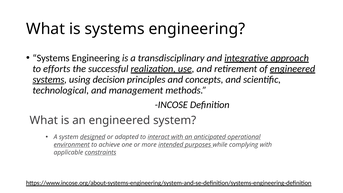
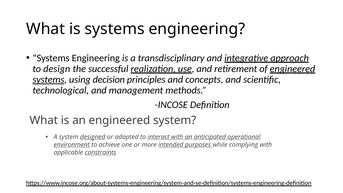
efforts: efforts -> design (57, 69)
